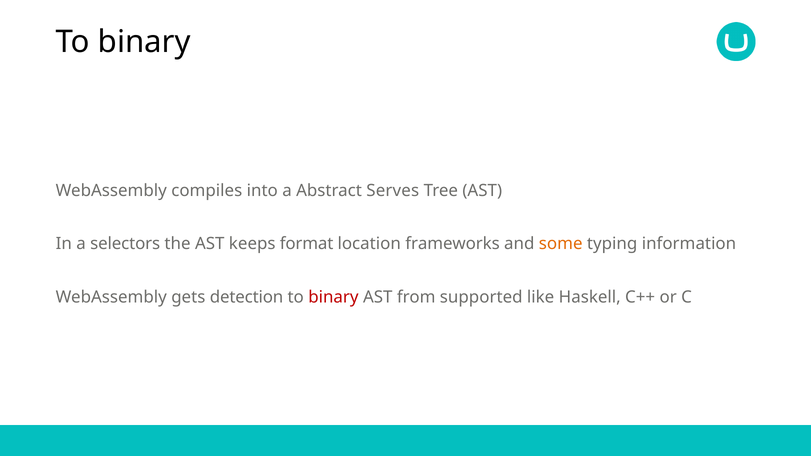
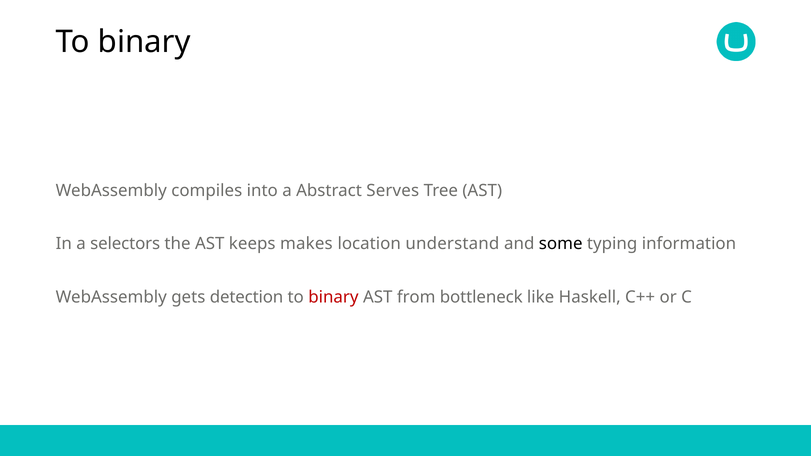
format: format -> makes (306, 244)
frameworks: frameworks -> understand (452, 244)
some colour: orange -> black (561, 244)
supported: supported -> bottleneck (481, 297)
